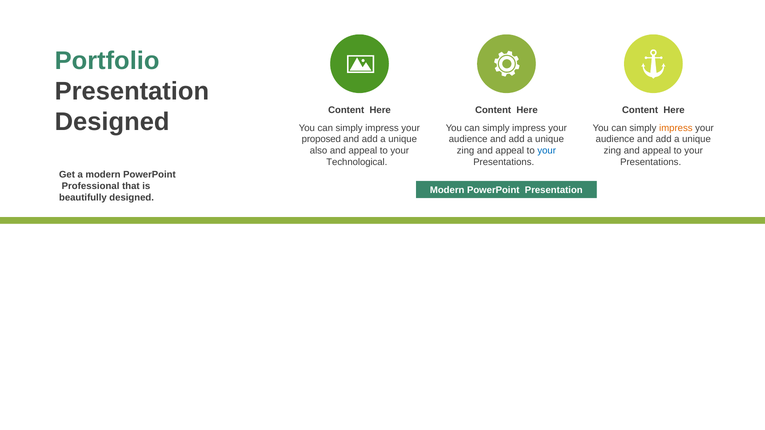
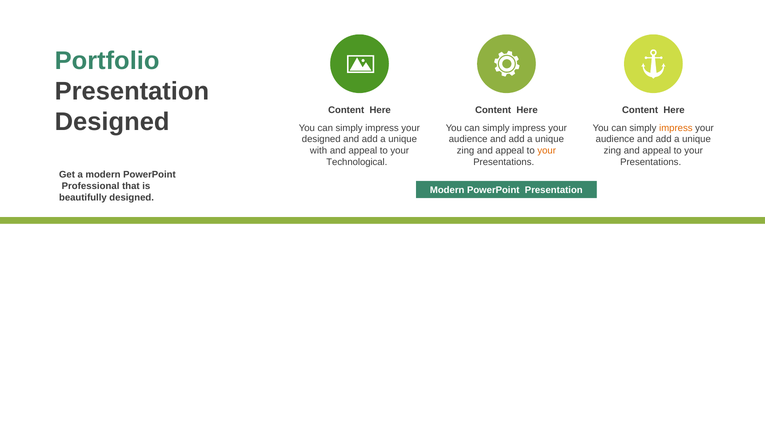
proposed: proposed -> designed (321, 139)
also: also -> with (319, 151)
your colour: blue -> orange (547, 151)
